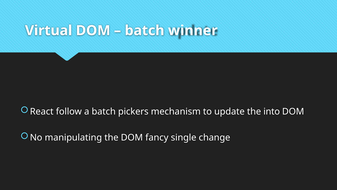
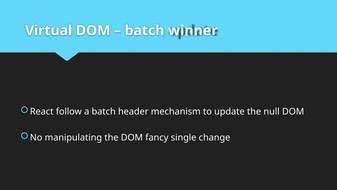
pickers: pickers -> header (133, 111)
into: into -> null (272, 111)
